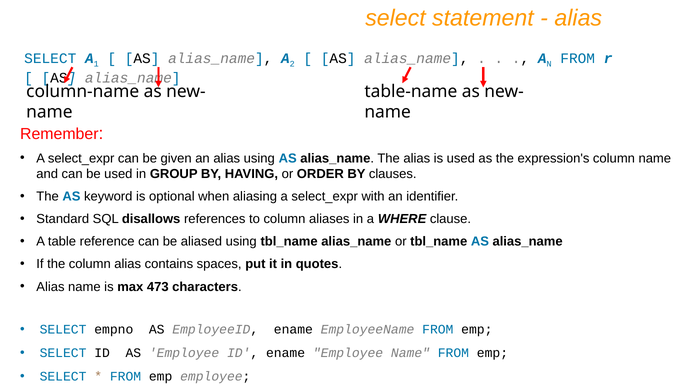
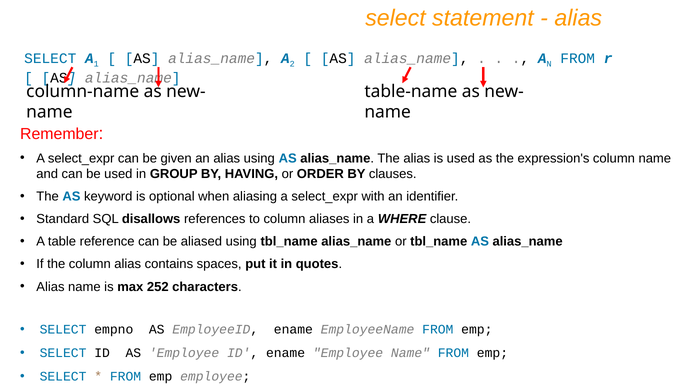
473: 473 -> 252 (158, 286)
